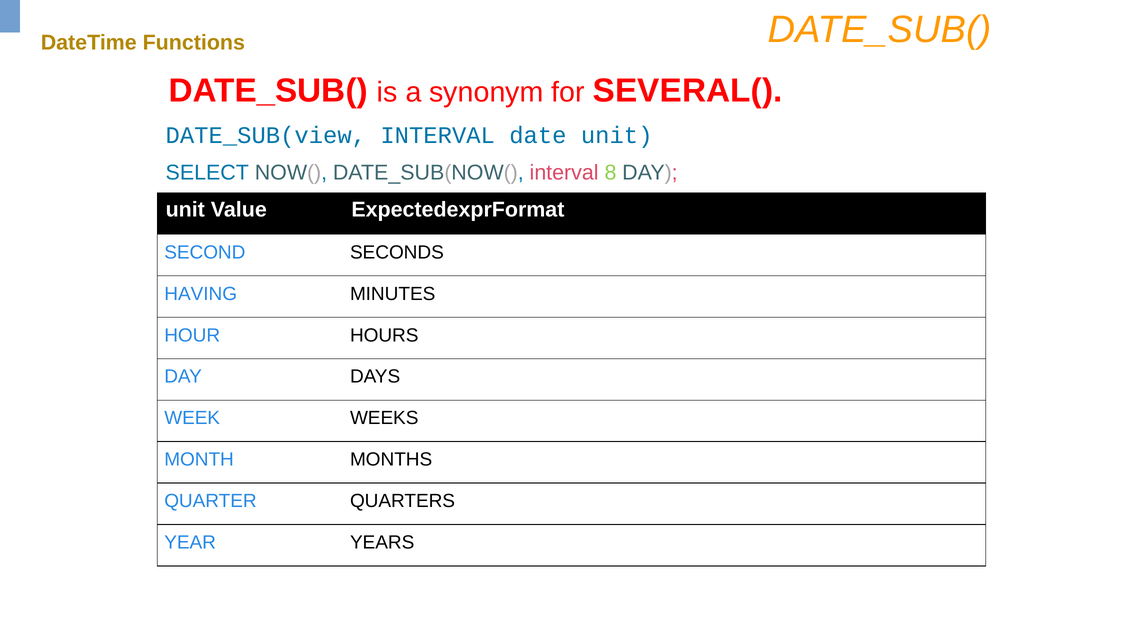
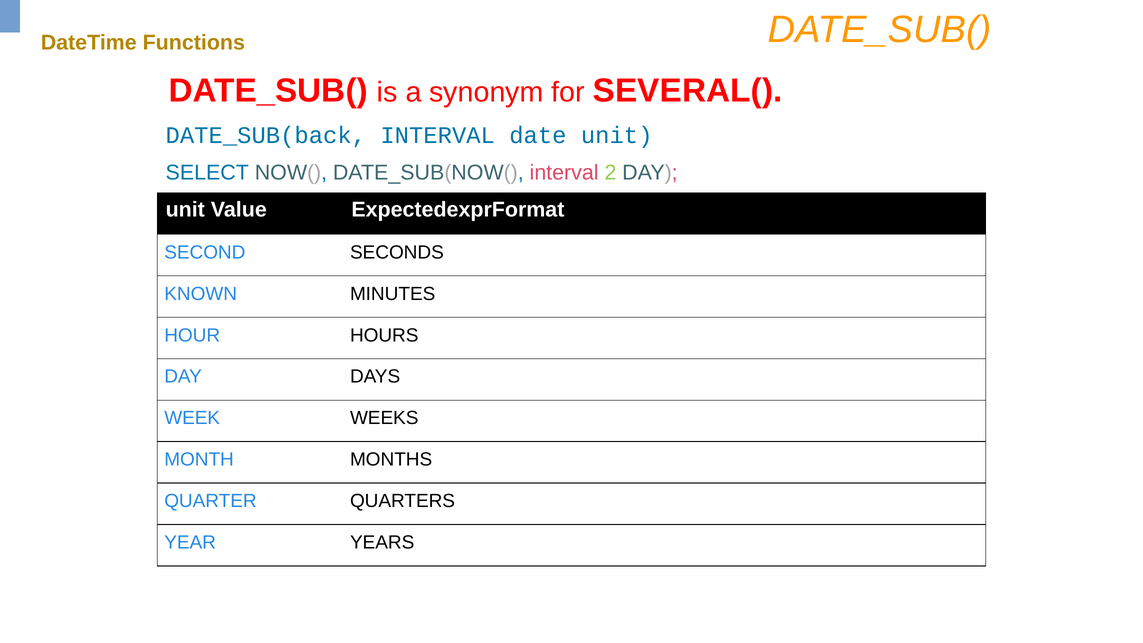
DATE_SUB(view: DATE_SUB(view -> DATE_SUB(back (266, 136)
8: 8 -> 2 (610, 173)
HAVING: HAVING -> KNOWN (201, 294)
